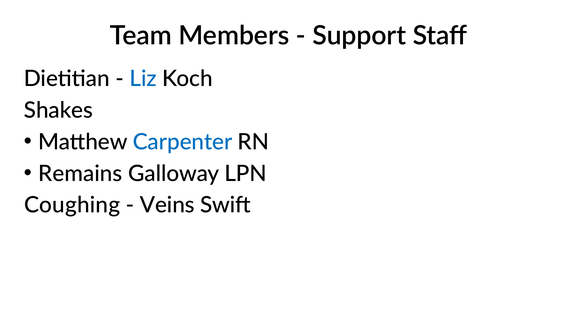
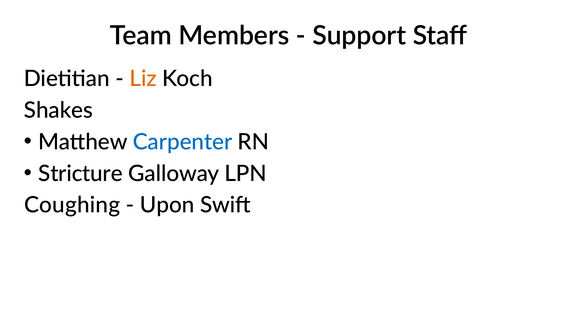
Liz colour: blue -> orange (143, 79)
Remains: Remains -> Stricture (80, 173)
Veins: Veins -> Upon (167, 205)
